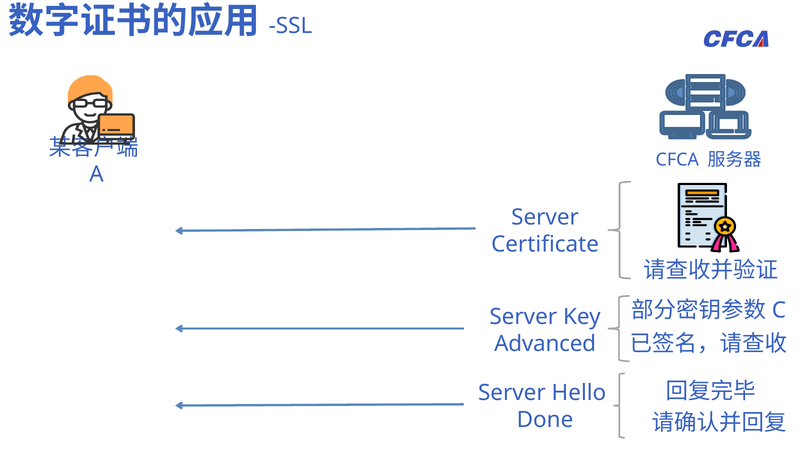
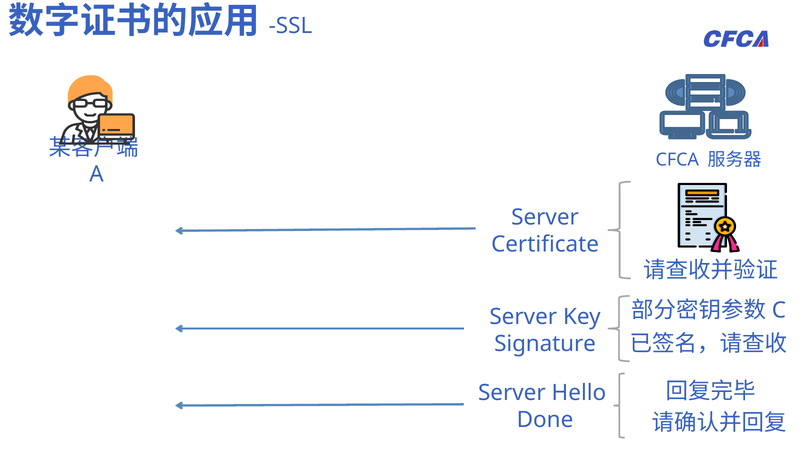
Advanced: Advanced -> Signature (545, 344)
